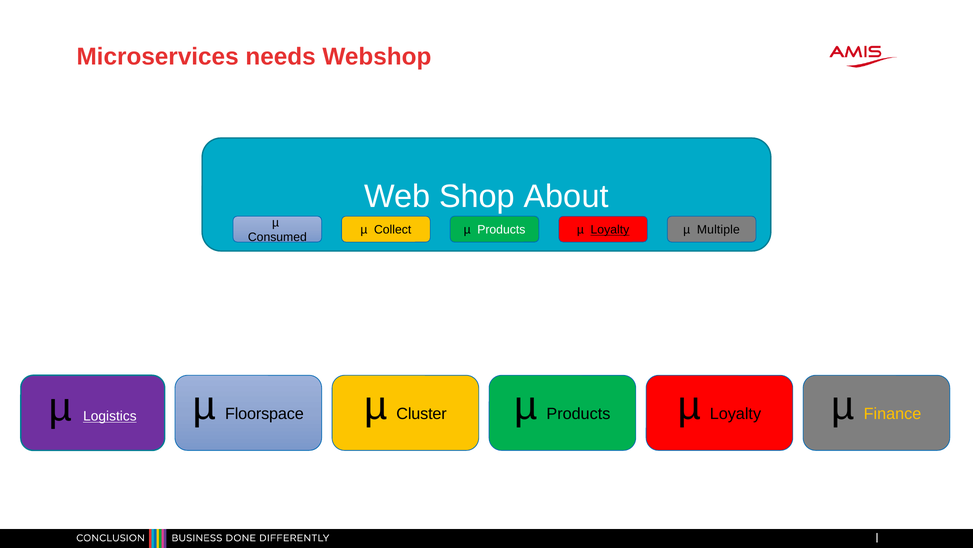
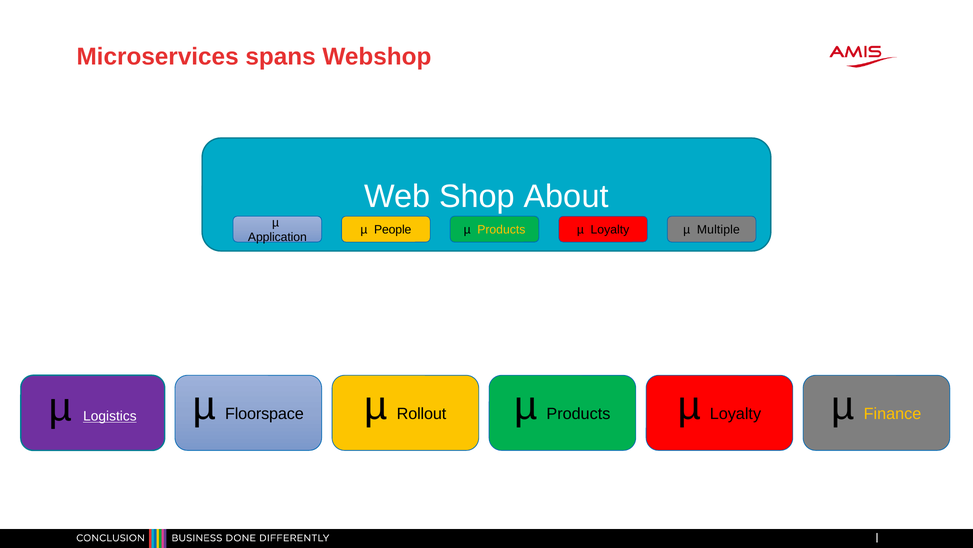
needs: needs -> spans (281, 57)
Collect: Collect -> People (393, 230)
Products colour: white -> yellow (501, 230)
Loyalty underline: present -> none (610, 230)
Consumed: Consumed -> Application (277, 237)
Cluster: Cluster -> Rollout (422, 413)
